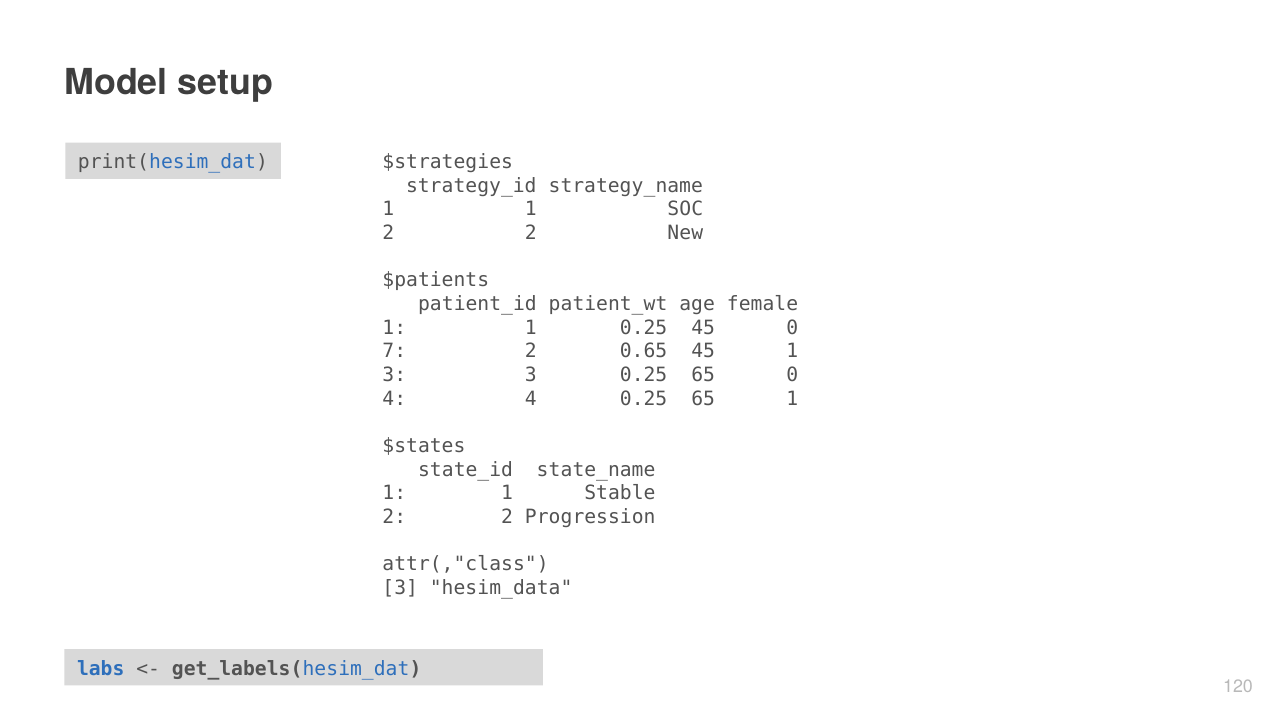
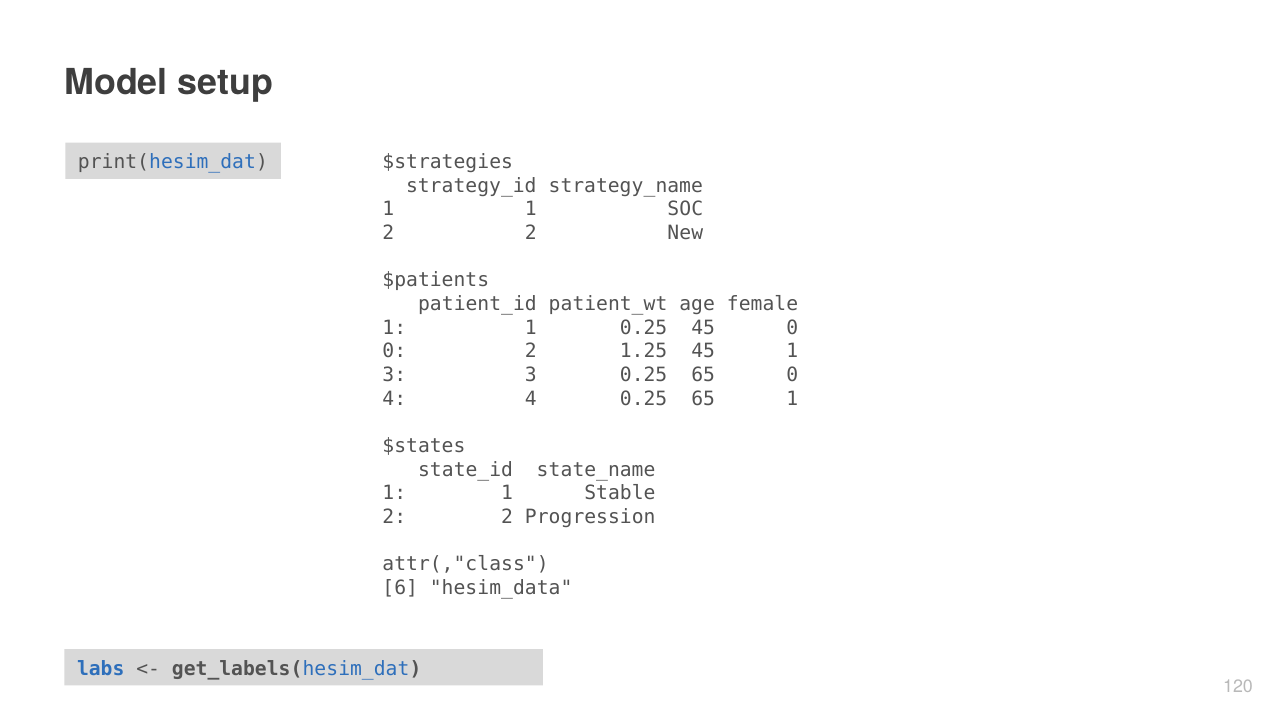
7: 7 -> 0 (394, 351)
0.65: 0.65 -> 1.25 (644, 351)
3: 3 -> 6 (400, 587)
